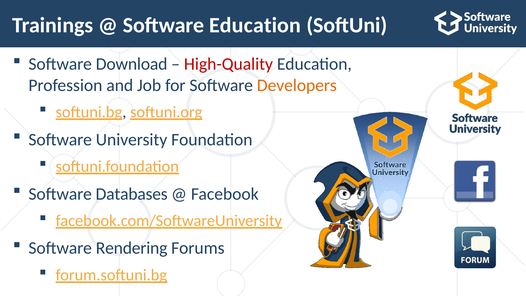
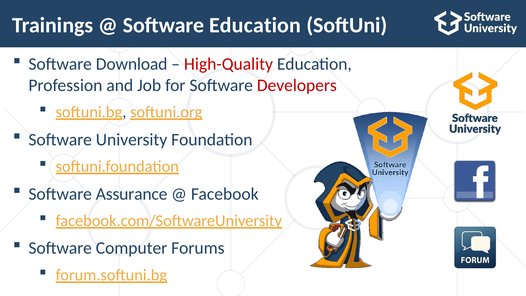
Developers colour: orange -> red (297, 85)
Databases: Databases -> Assurance (132, 194)
Rendering: Rendering -> Computer (132, 248)
